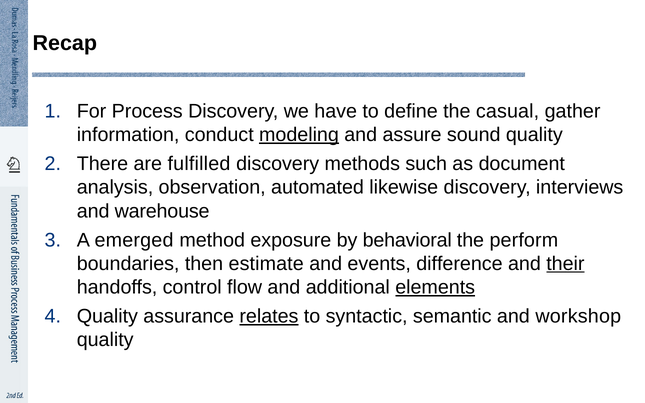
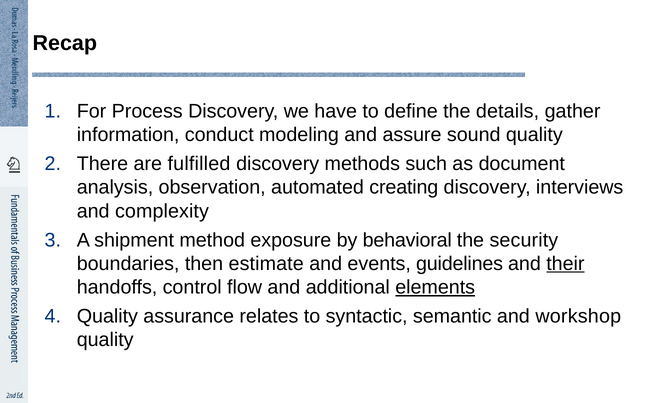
casual: casual -> details (508, 111)
modeling underline: present -> none (299, 135)
likewise: likewise -> creating (404, 187)
warehouse: warehouse -> complexity (162, 211)
emerged: emerged -> shipment (134, 240)
perform: perform -> security (524, 240)
difference: difference -> guidelines (460, 264)
relates underline: present -> none (269, 316)
